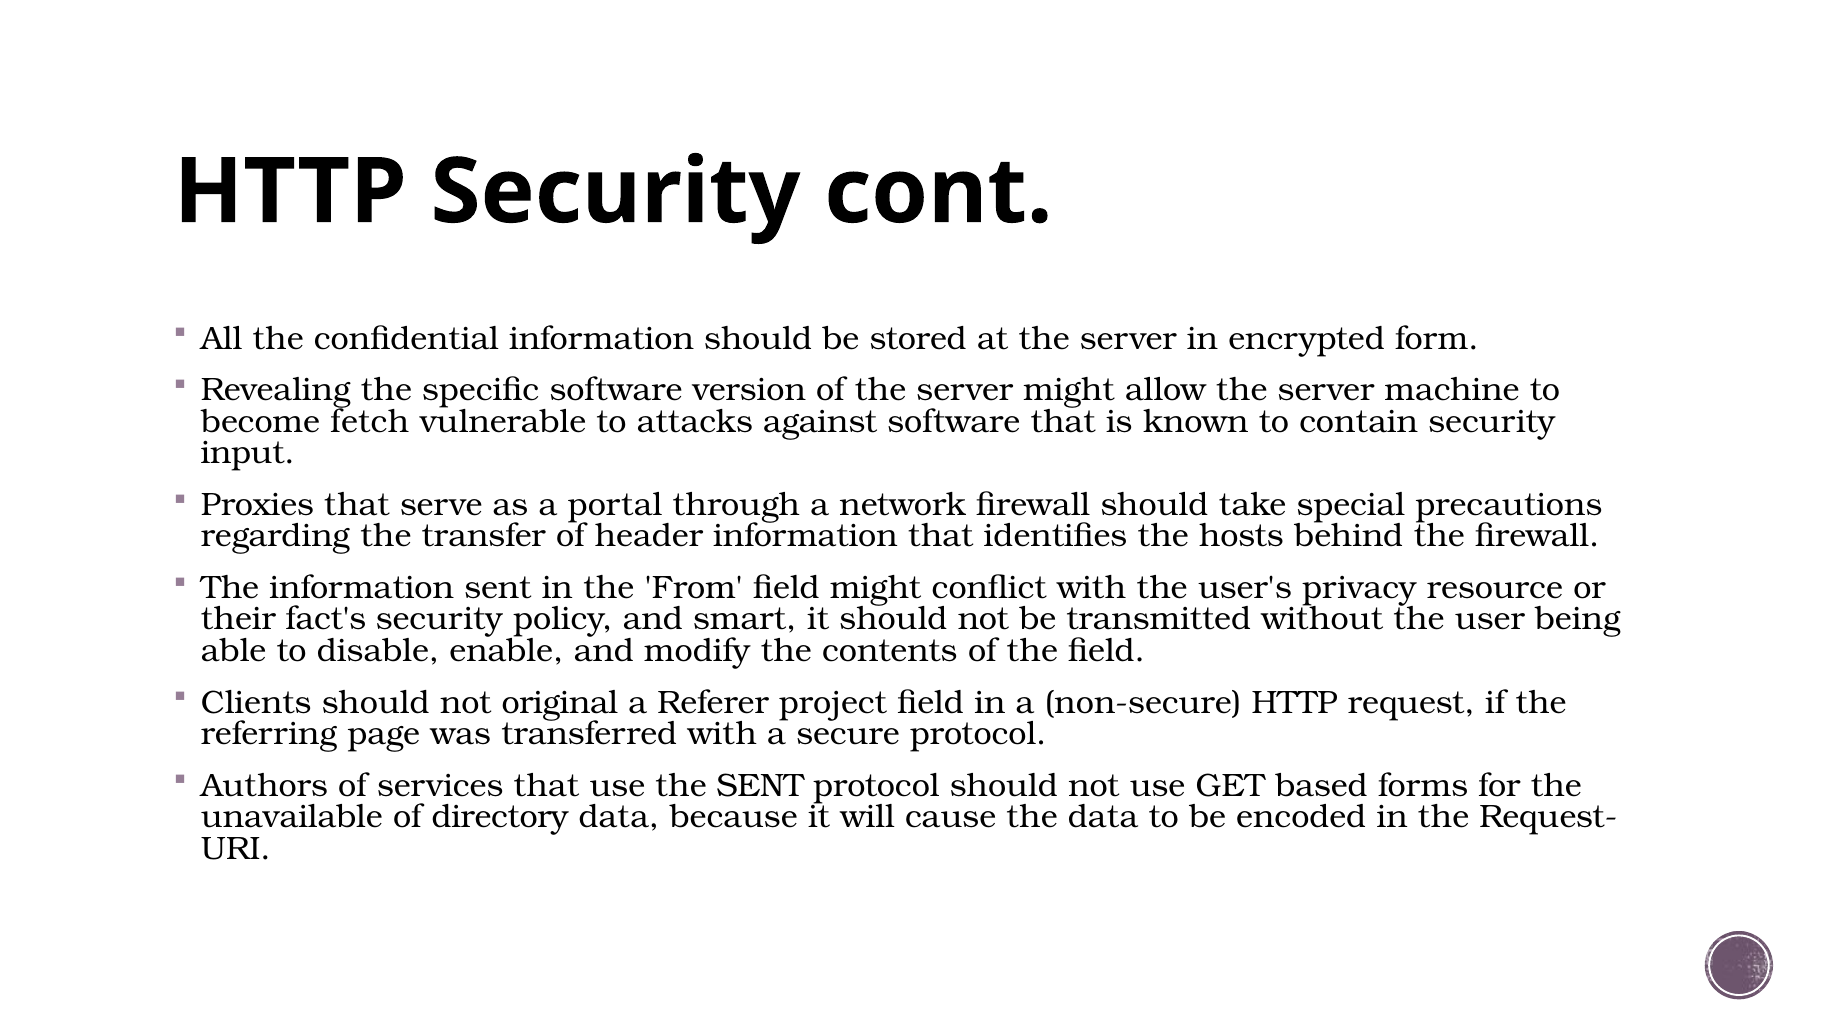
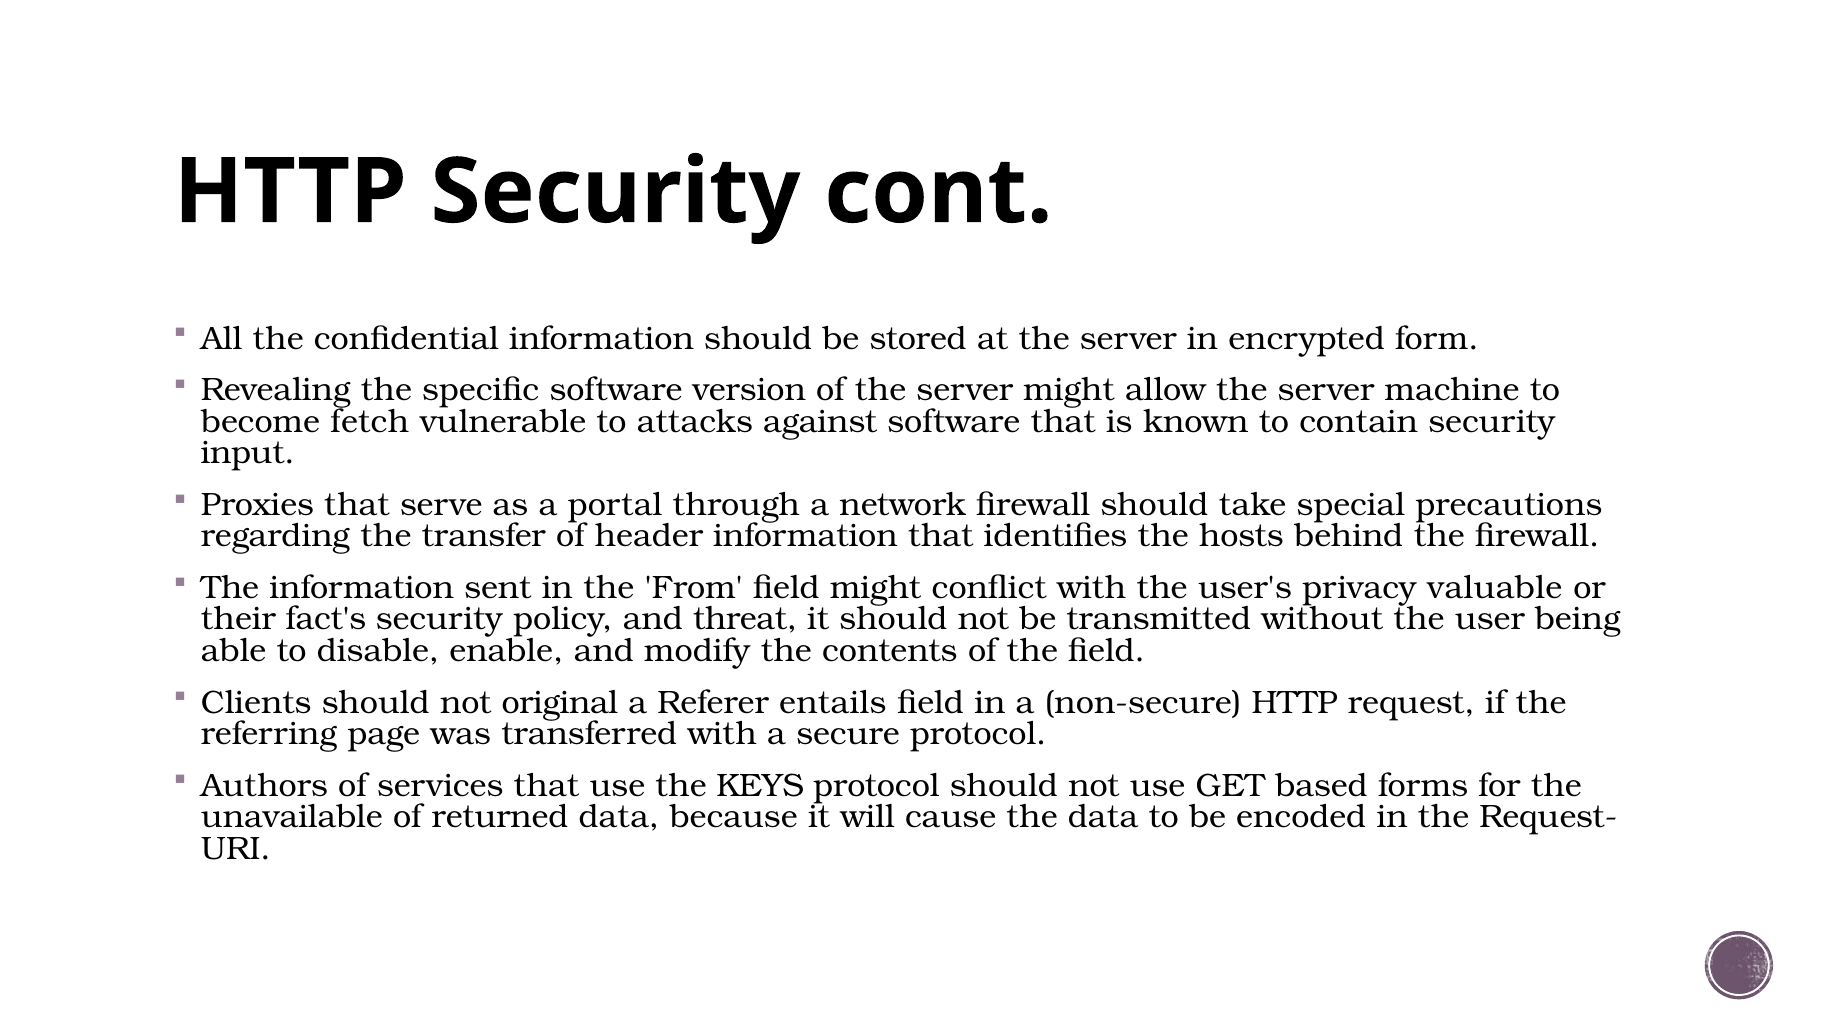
resource: resource -> valuable (1495, 588)
smart: smart -> threat (745, 620)
project: project -> entails (833, 703)
the SENT: SENT -> KEYS (760, 786)
directory: directory -> returned (500, 817)
